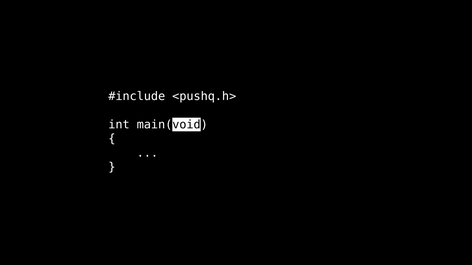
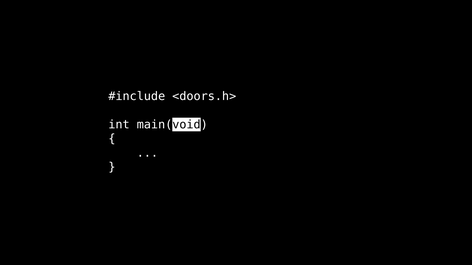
<pushq.h>: <pushq.h> -> <doors.h> (204, 96)
